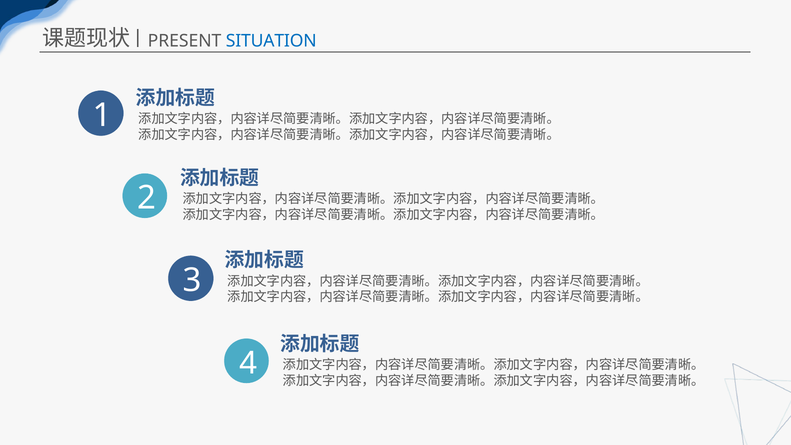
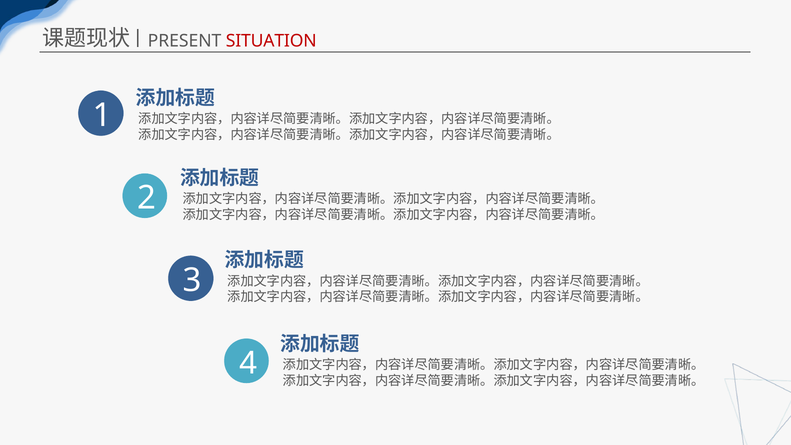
SITUATION colour: blue -> red (271, 41)
